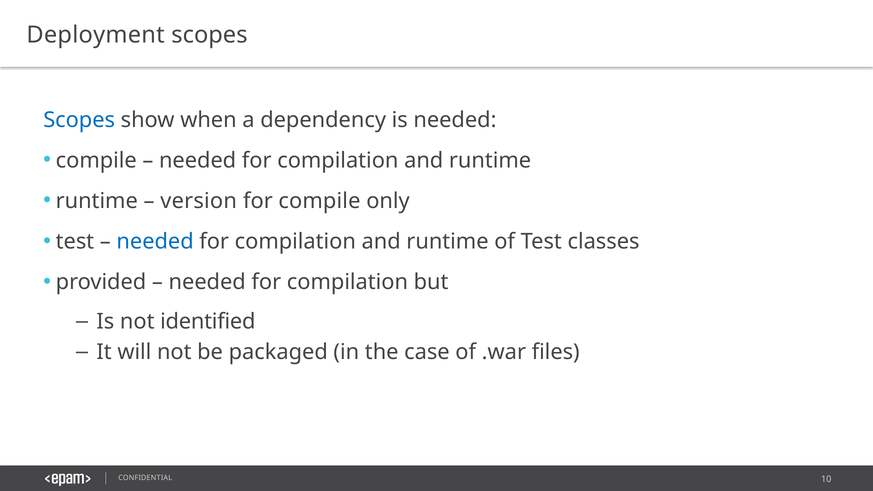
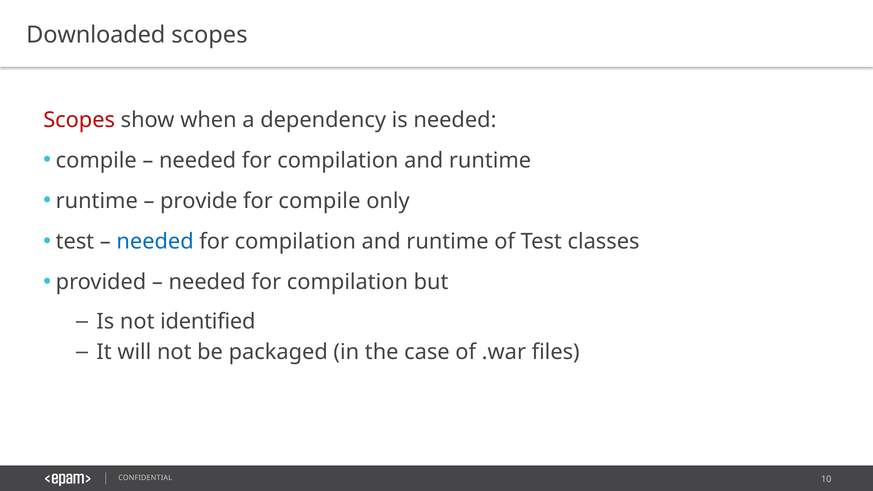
Deployment: Deployment -> Downloaded (96, 35)
Scopes colour: blue -> red (79, 120)
version: version -> provide (199, 201)
